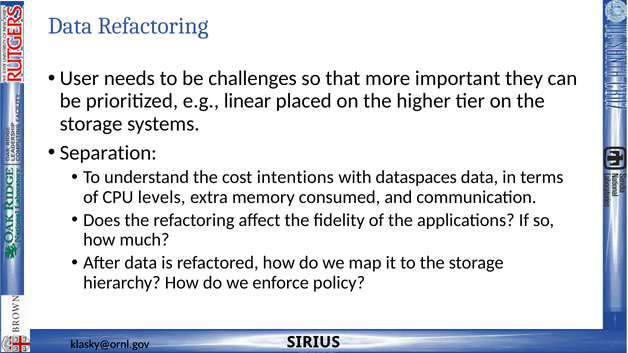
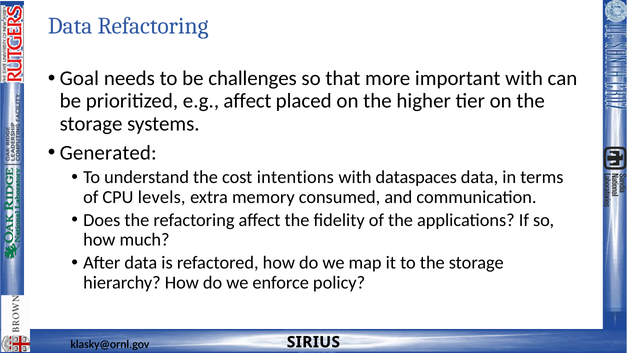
User: User -> Goal (79, 79)
important they: they -> with (524, 79)
e.g linear: linear -> affect (247, 101)
Separation: Separation -> Generated (108, 153)
